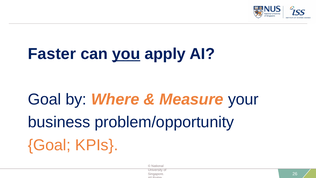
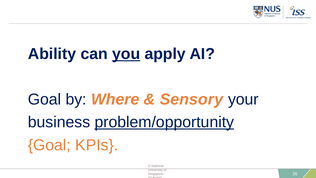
Faster: Faster -> Ability (52, 54)
Measure: Measure -> Sensory (191, 99)
problem/opportunity underline: none -> present (164, 122)
